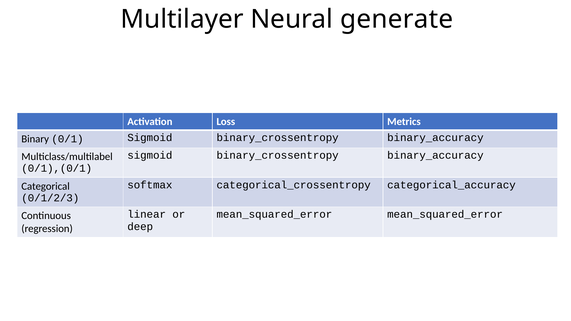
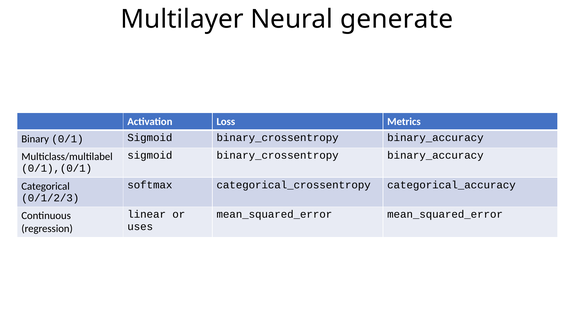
deep: deep -> uses (140, 227)
